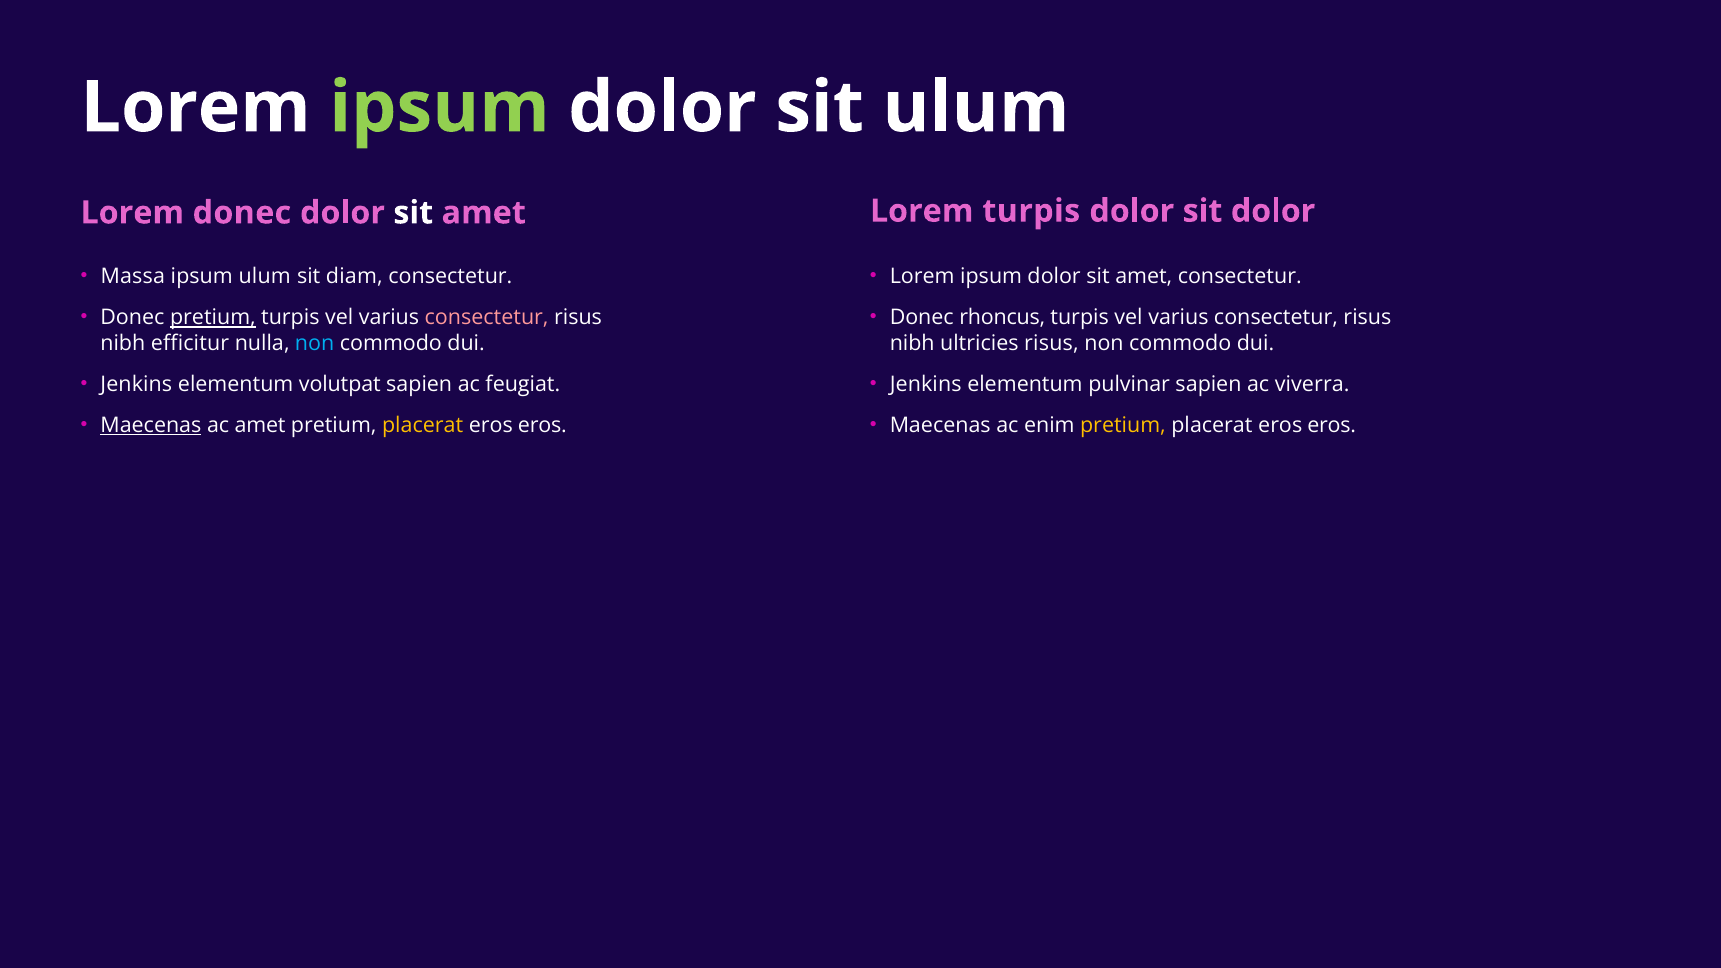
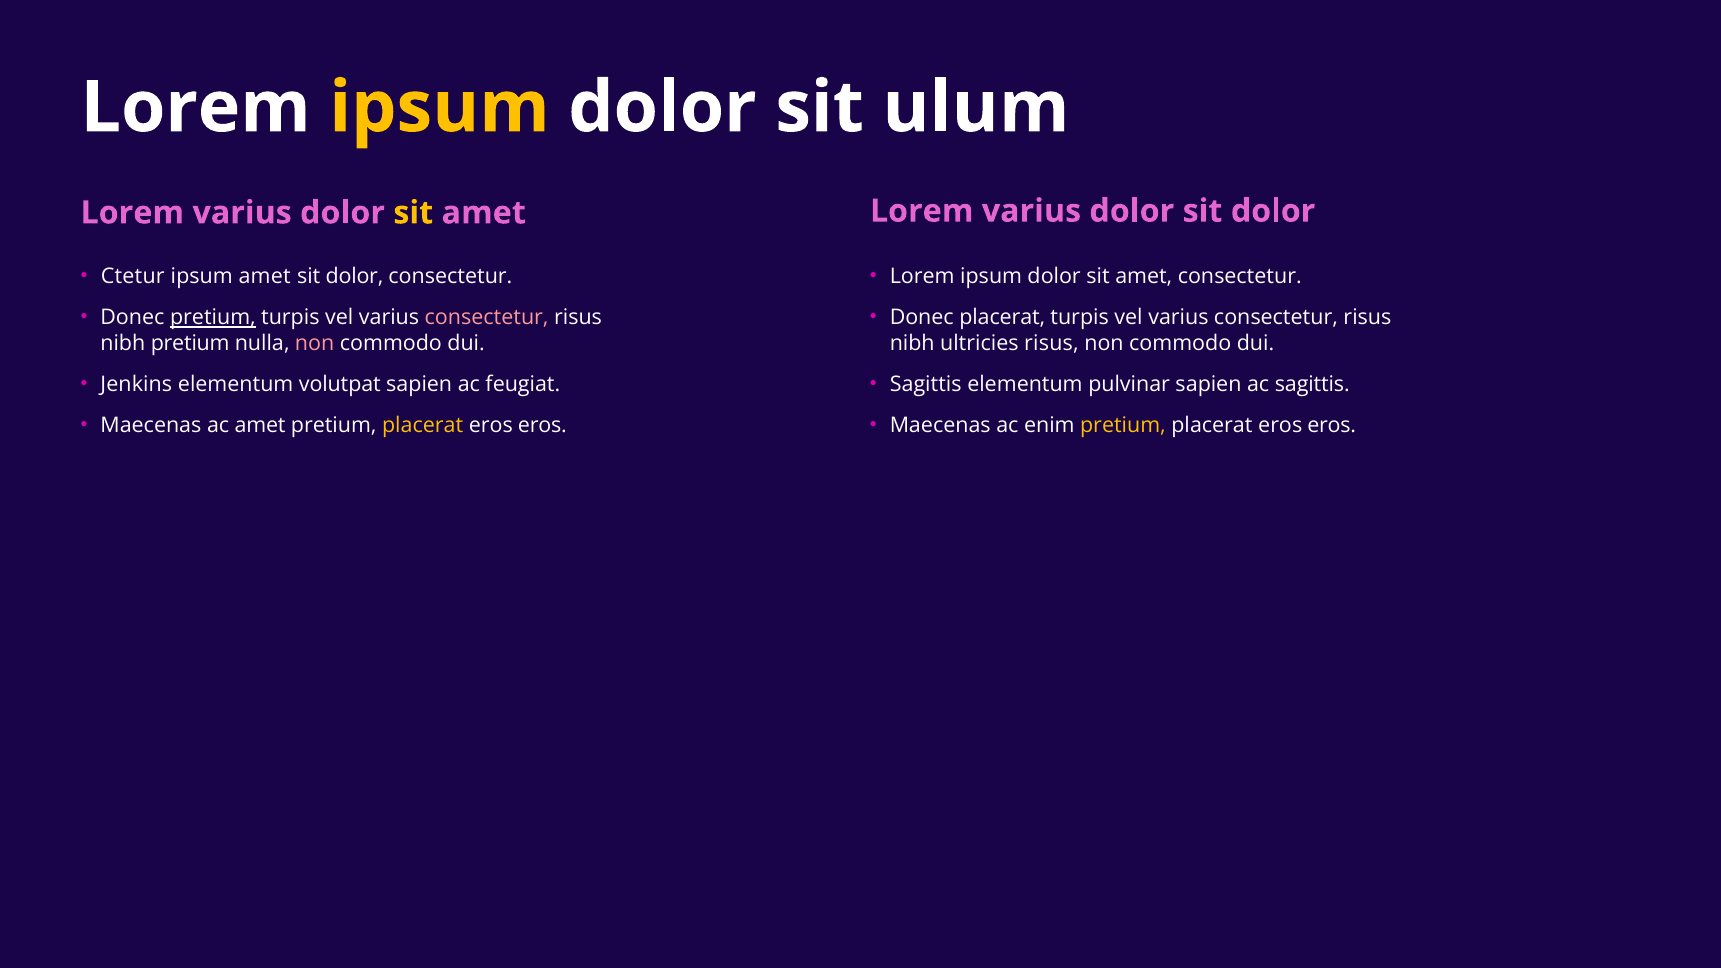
ipsum colour: light green -> yellow (439, 108)
turpis: turpis -> varius (1031, 211)
donec: donec -> varius (242, 213)
sit colour: white -> yellow (413, 213)
Massa: Massa -> Ctetur (133, 277)
ipsum ulum: ulum -> amet (265, 277)
diam: diam -> dolor (355, 277)
Donec rhoncus: rhoncus -> placerat (1002, 318)
nibh efficitur: efficitur -> pretium (190, 343)
non colour: light blue -> pink (315, 343)
Jenkins: Jenkins -> Sagittis (926, 384)
ac viverra: viverra -> sagittis (1312, 384)
Maecenas underline: present -> none (151, 425)
